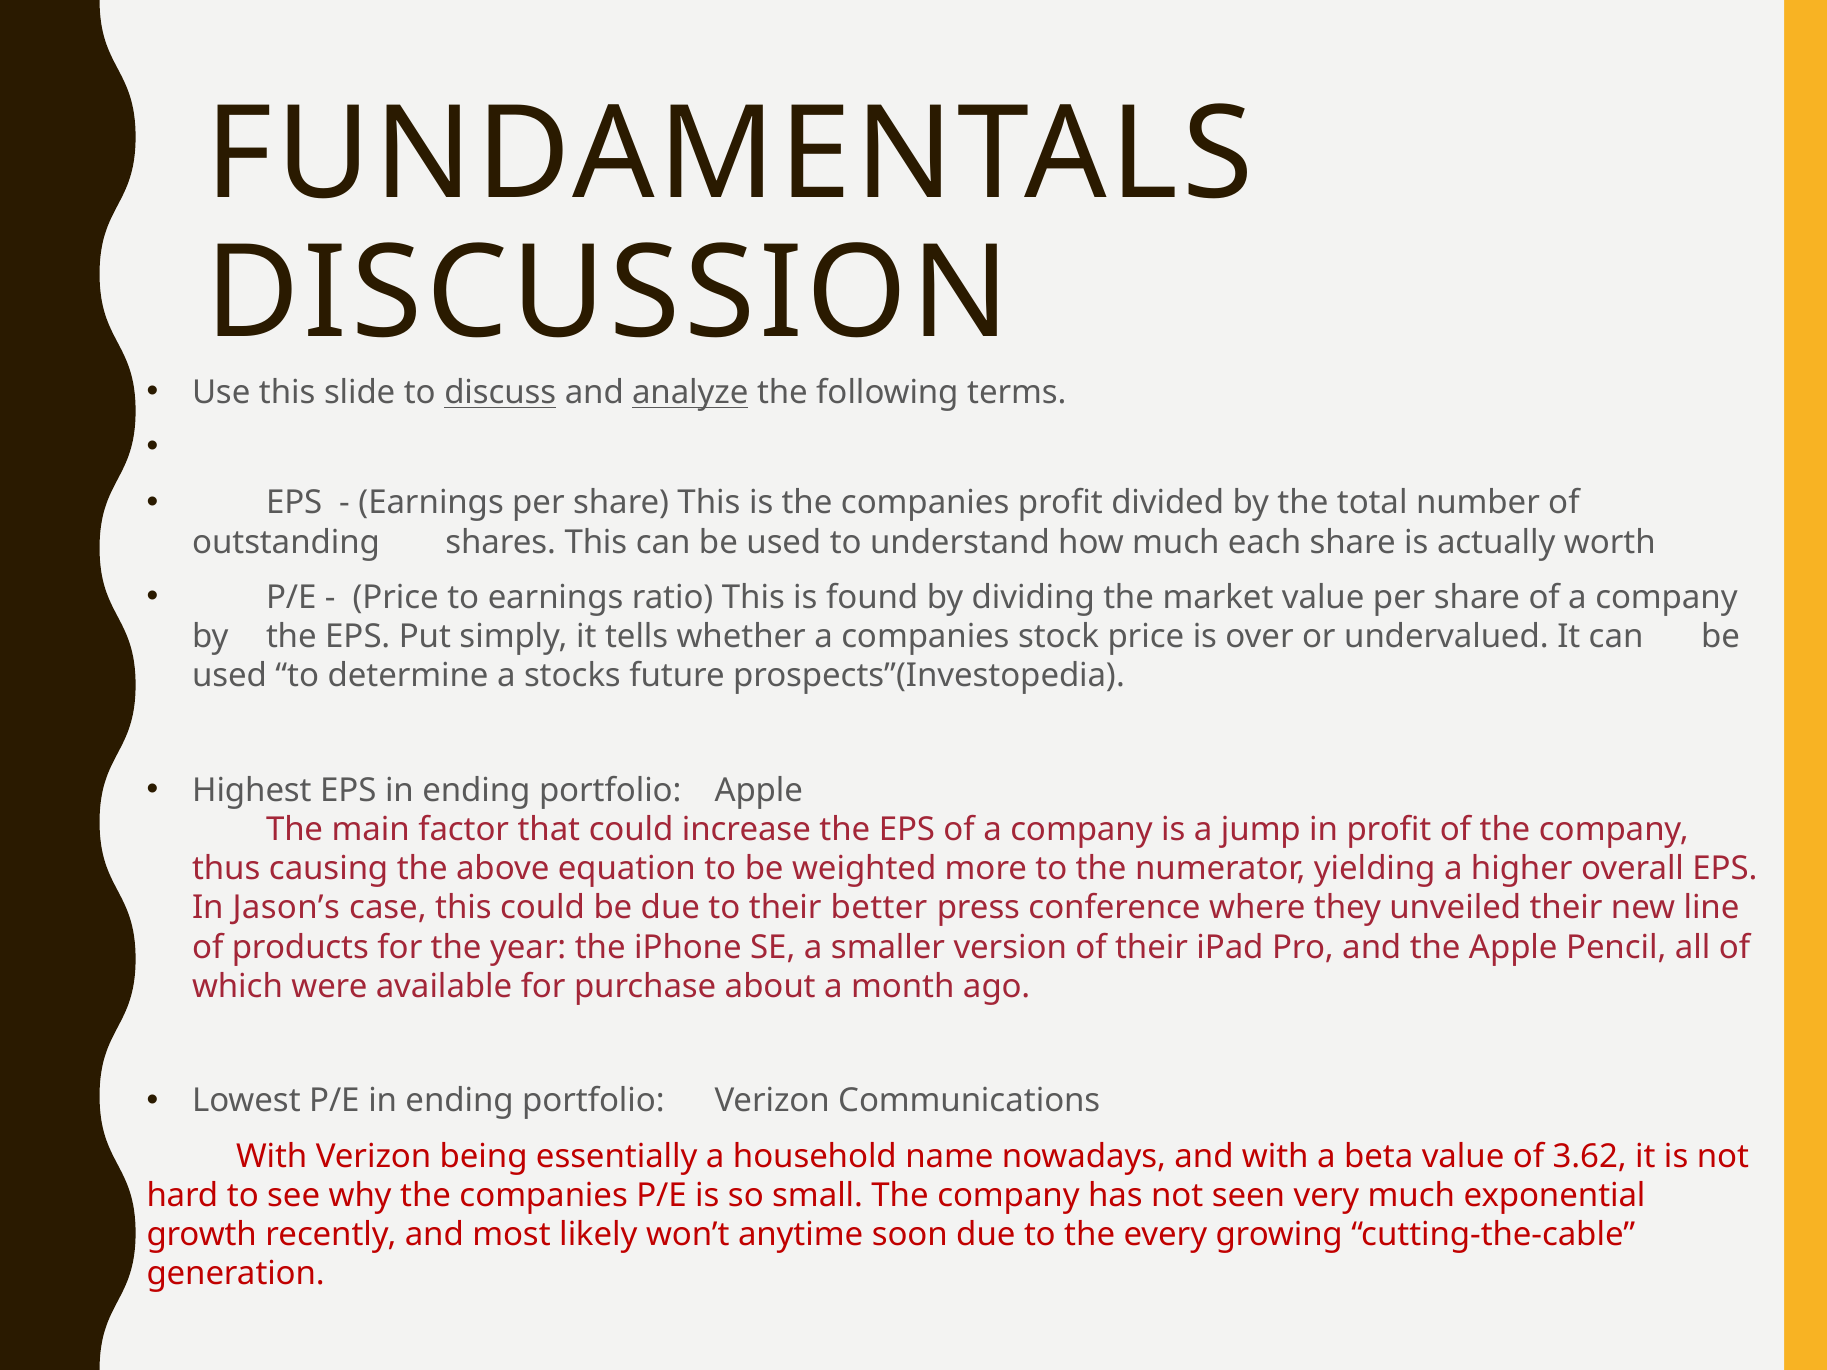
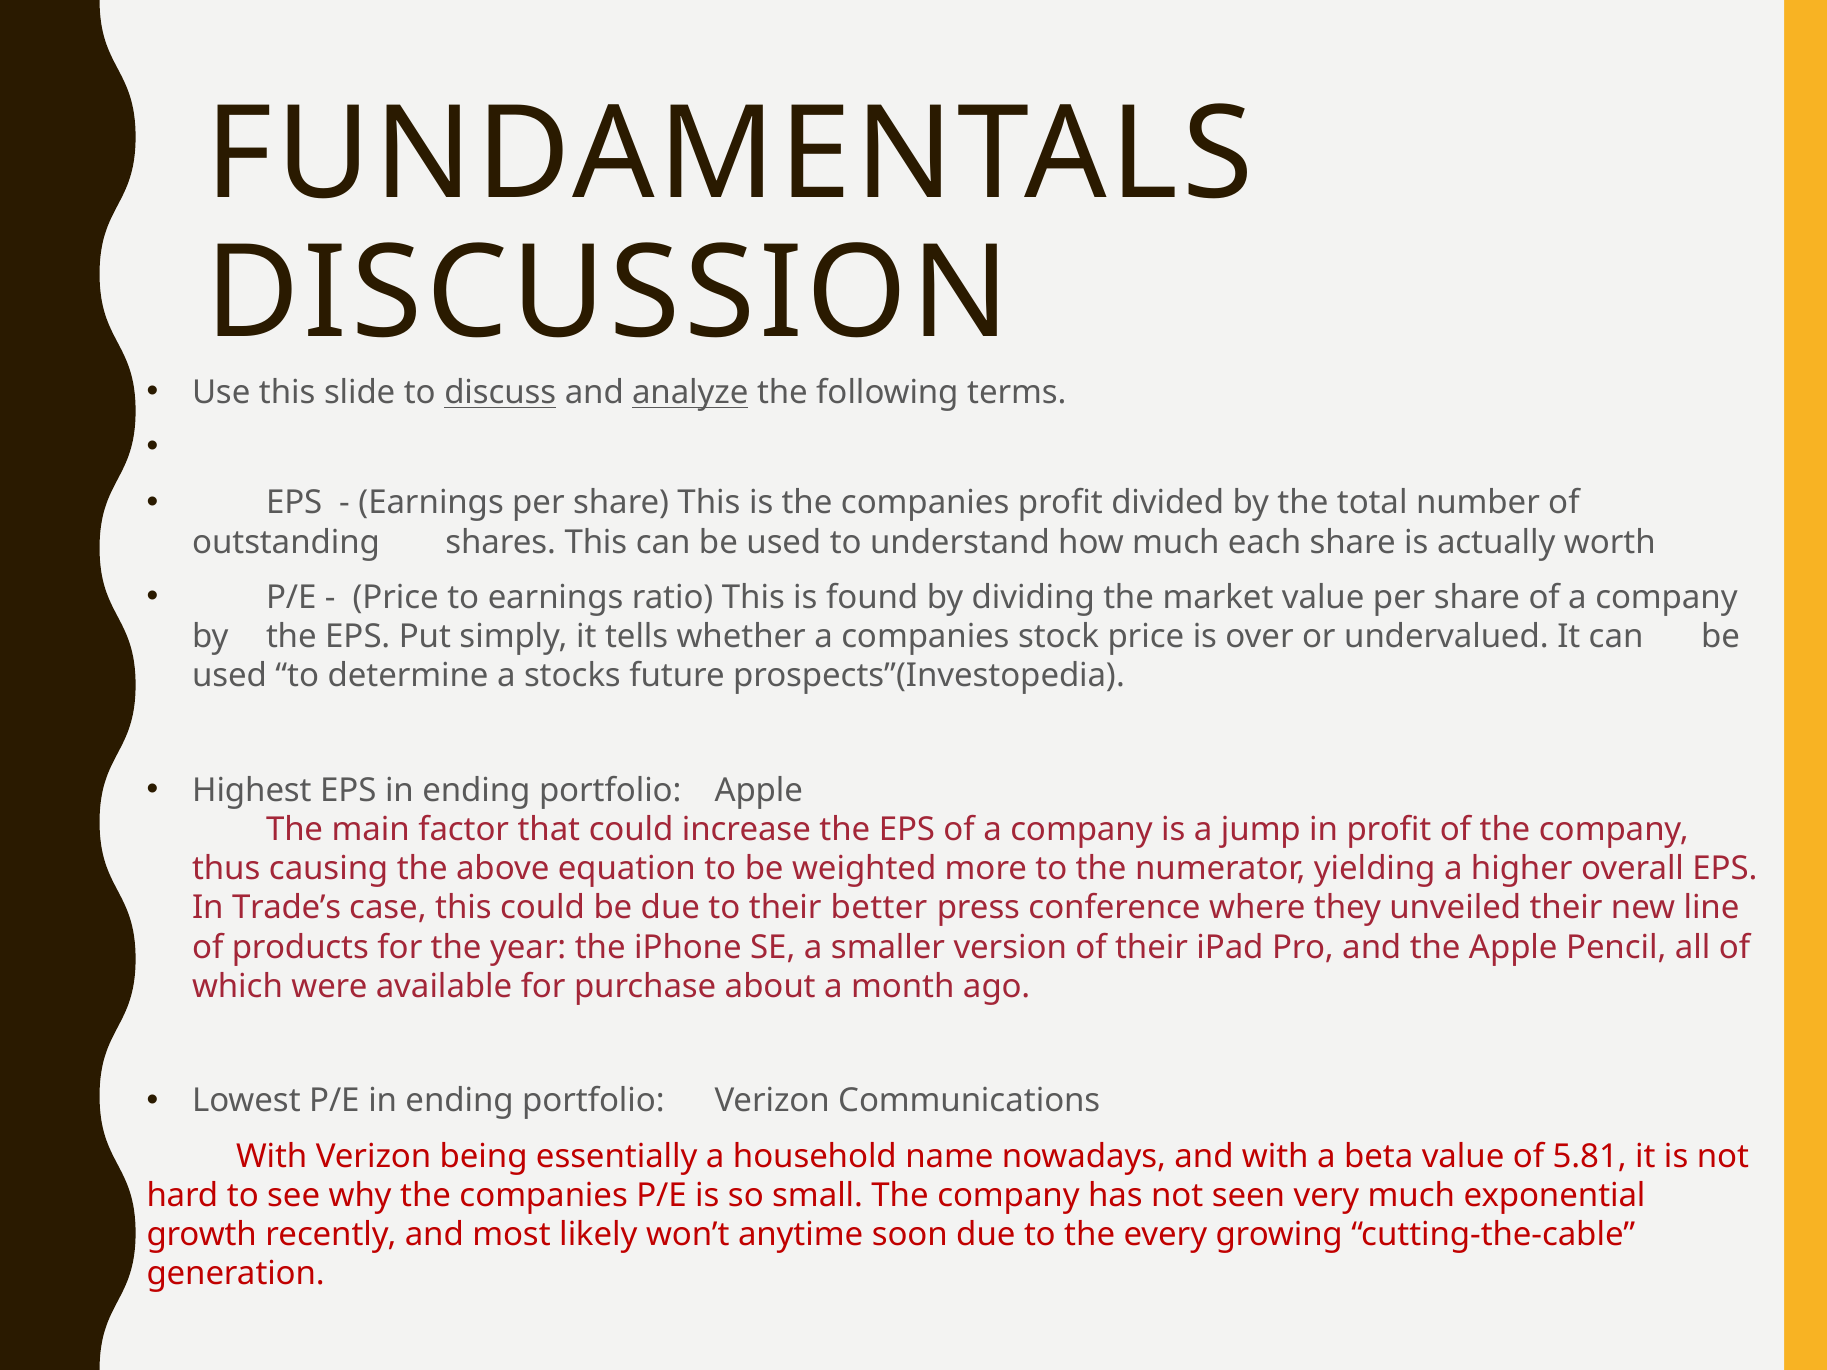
Jason’s: Jason’s -> Trade’s (287, 908)
3.62: 3.62 -> 5.81 (1590, 1156)
